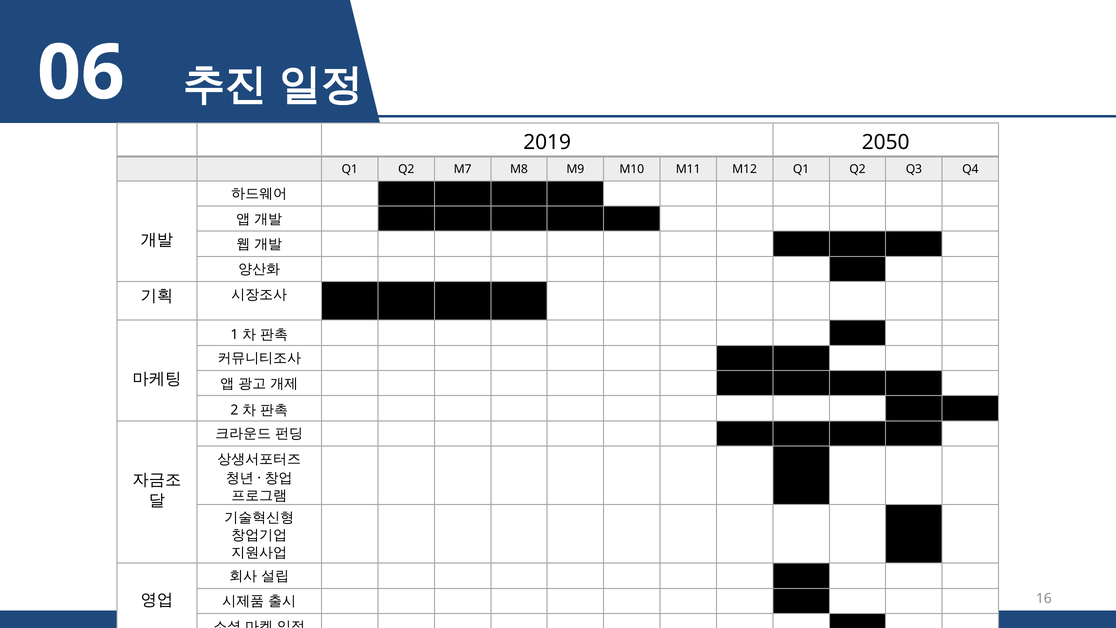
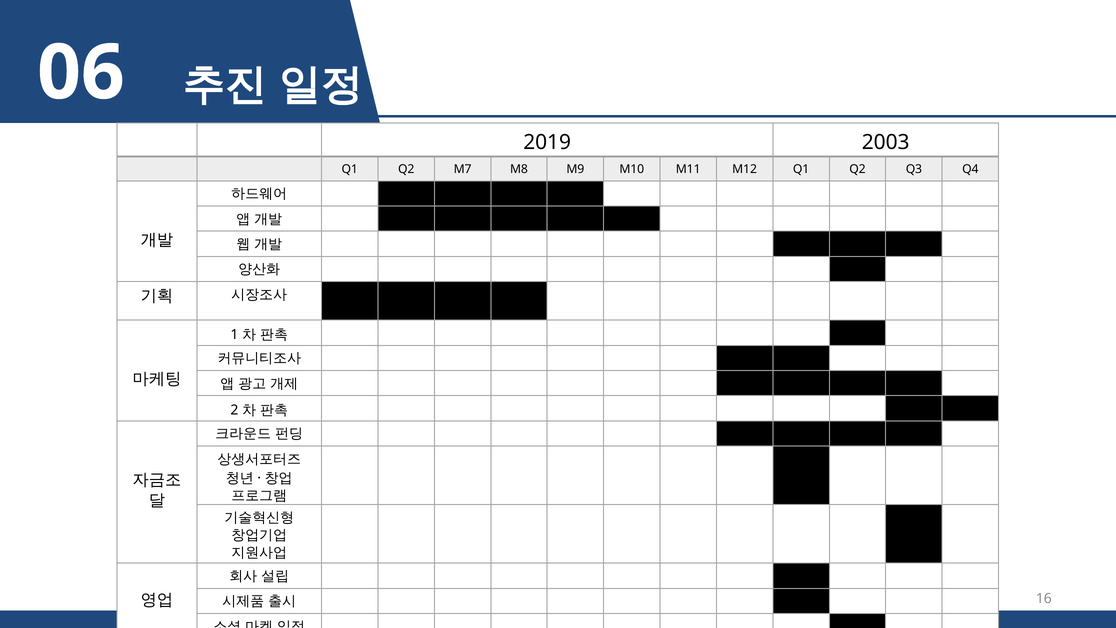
2050: 2050 -> 2003 (886, 142)
